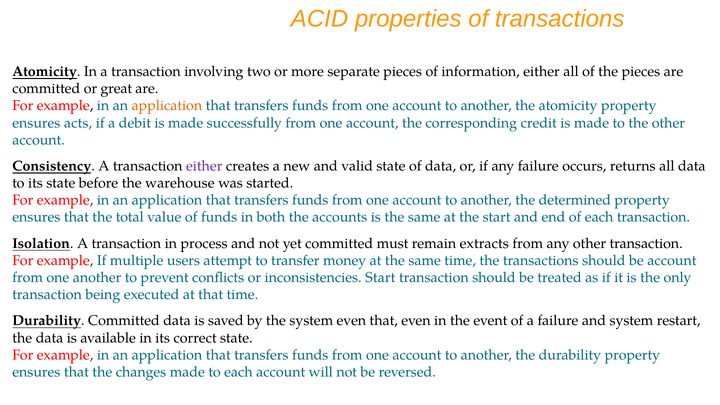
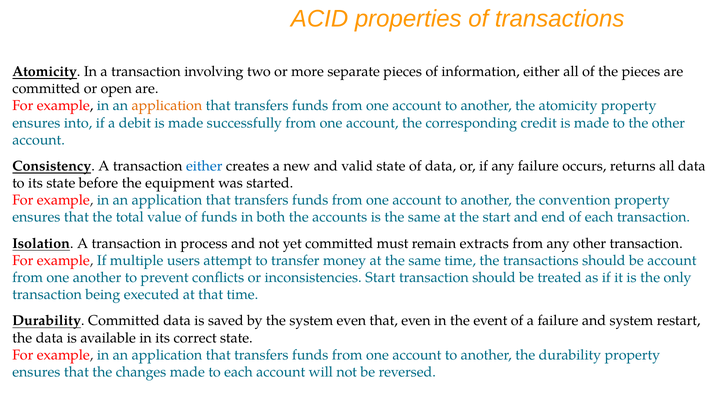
great: great -> open (116, 89)
acts: acts -> into (78, 123)
either colour: purple -> blue (204, 166)
warehouse: warehouse -> equipment (180, 183)
determined: determined -> convention (575, 200)
